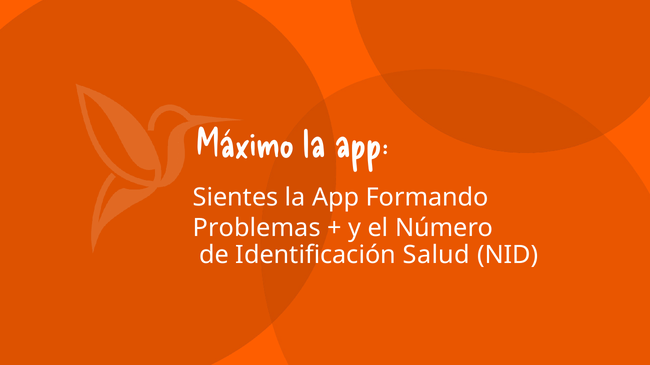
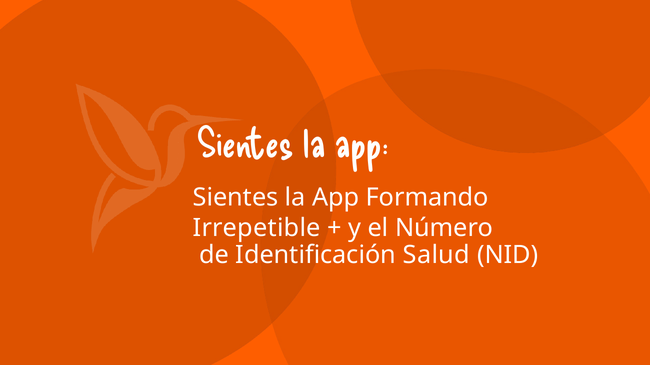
Máximo: Máximo -> Sientes (246, 145)
Problemas: Problemas -> Irrepetible (257, 228)
